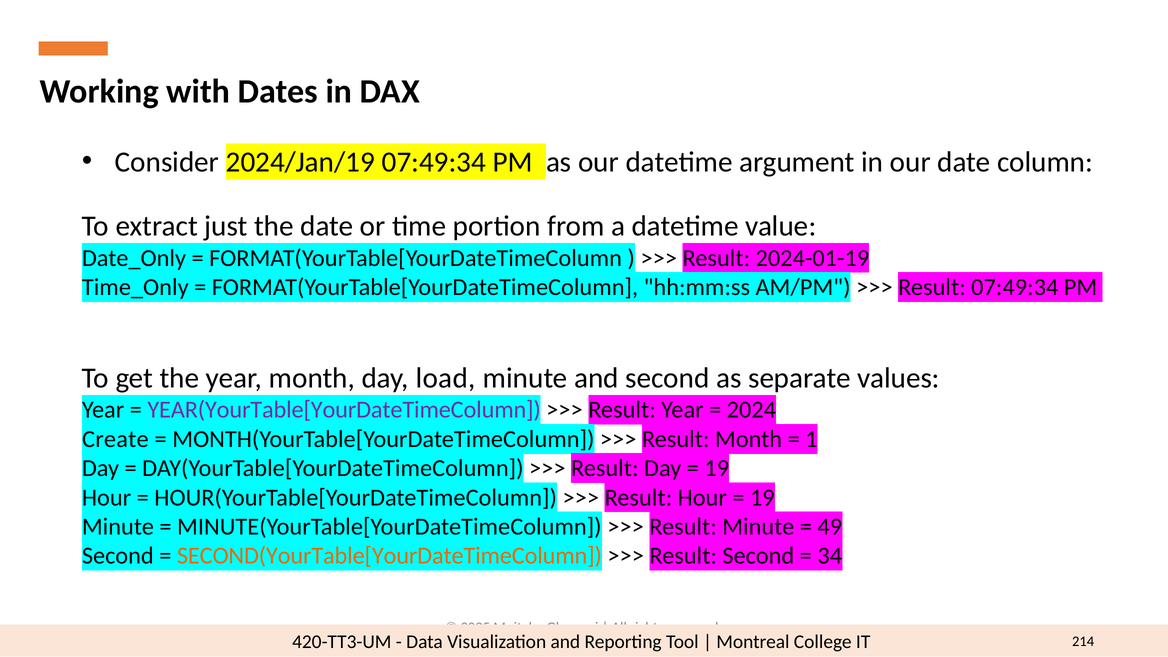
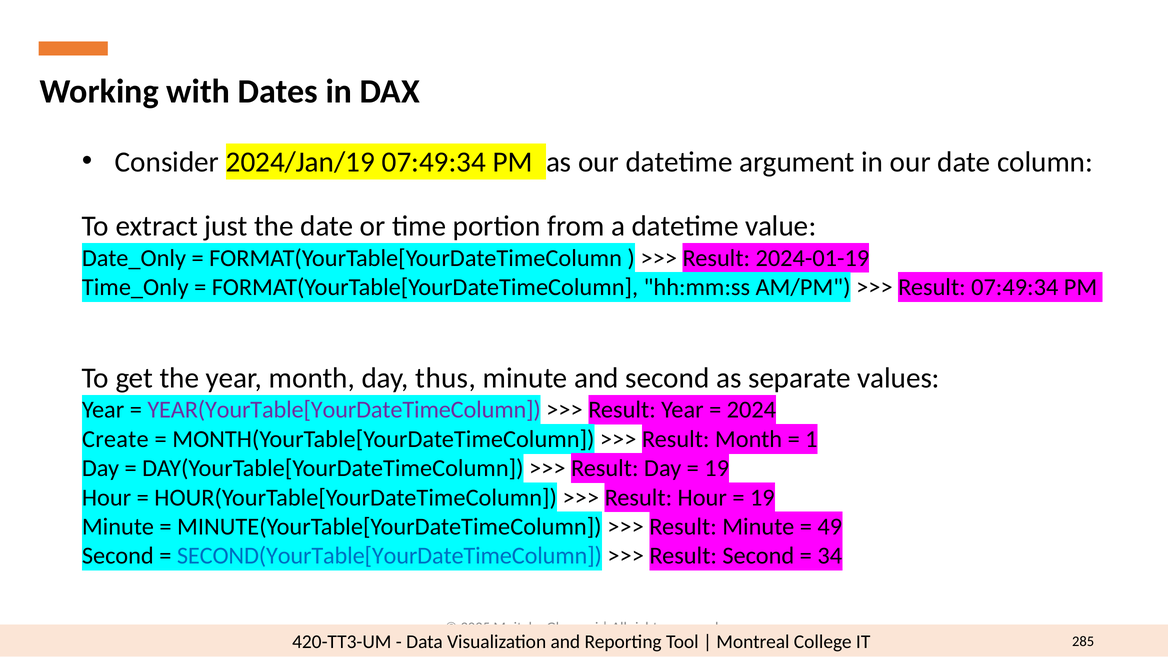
load: load -> thus (446, 378)
SECOND(YourTable[YourDateTimeColumn colour: orange -> blue (389, 556)
214: 214 -> 285 (1083, 642)
